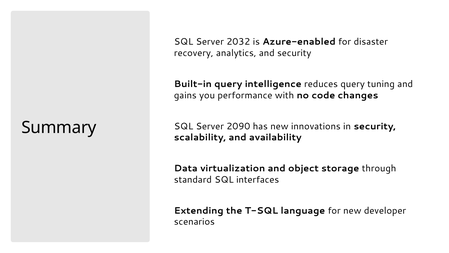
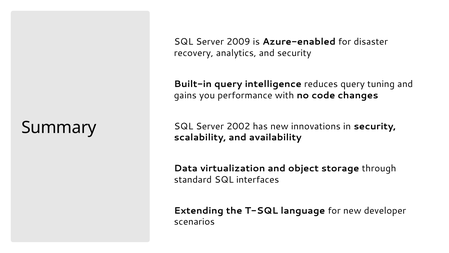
2032: 2032 -> 2009 (238, 42)
2090: 2090 -> 2002 (238, 126)
